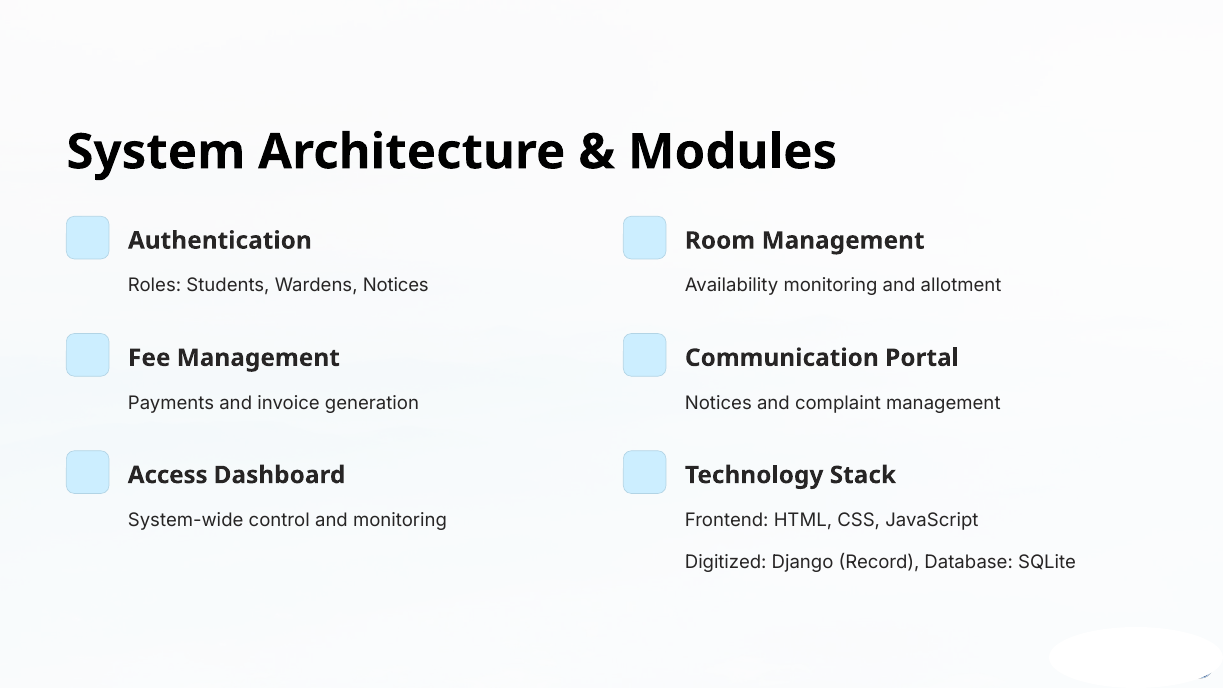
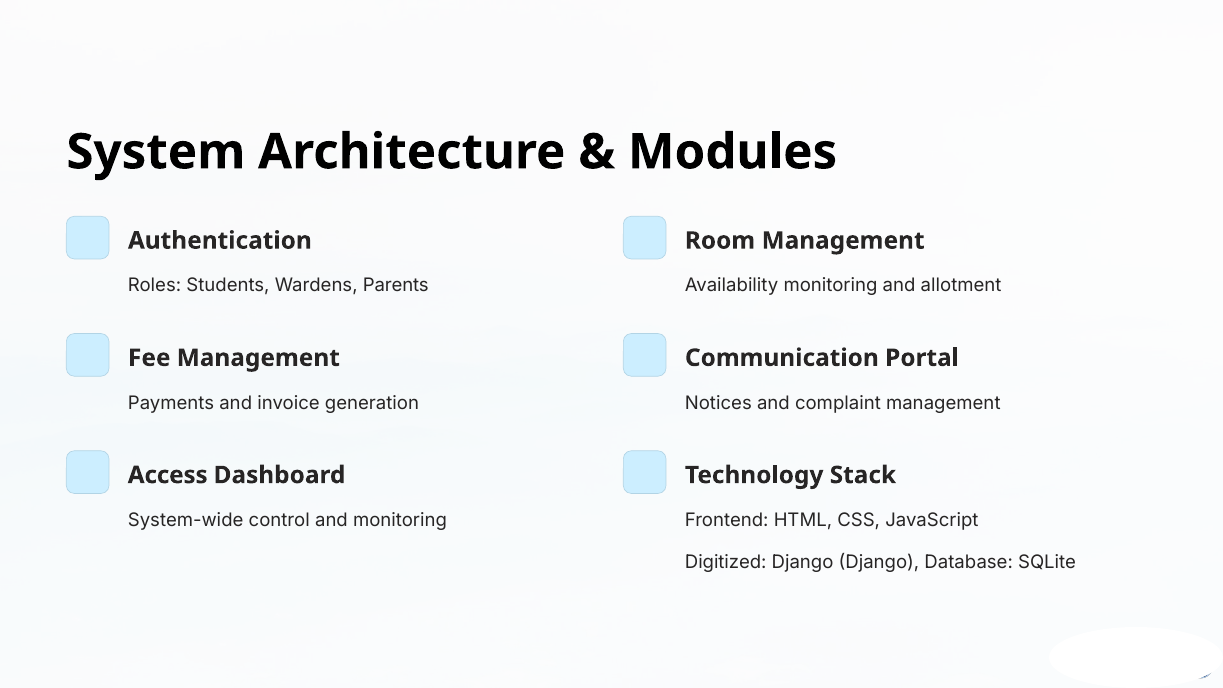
Wardens Notices: Notices -> Parents (396, 286)
Django Record: Record -> Django (879, 562)
